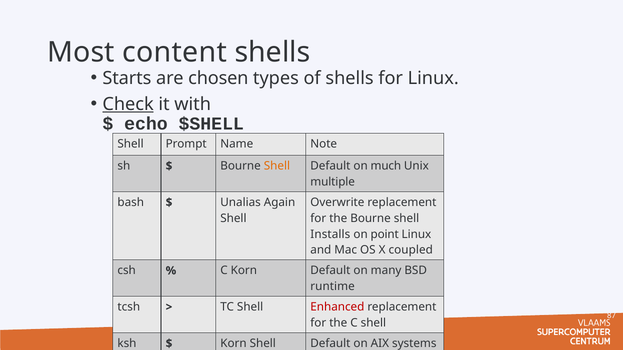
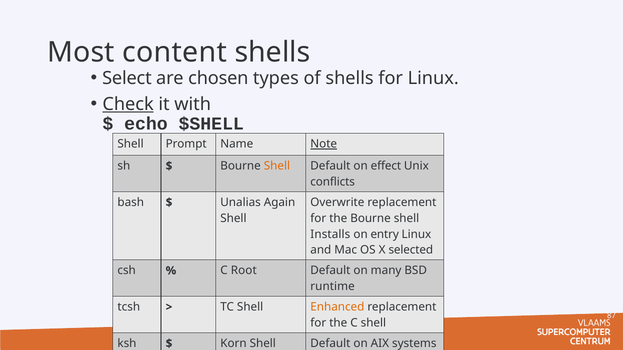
Starts: Starts -> Select (127, 78)
Note underline: none -> present (324, 144)
much: much -> effect (386, 166)
multiple: multiple -> conflicts (333, 182)
point: point -> entry (385, 234)
coupled: coupled -> selected (411, 250)
C Korn: Korn -> Root (244, 271)
Enhanced colour: red -> orange (337, 307)
